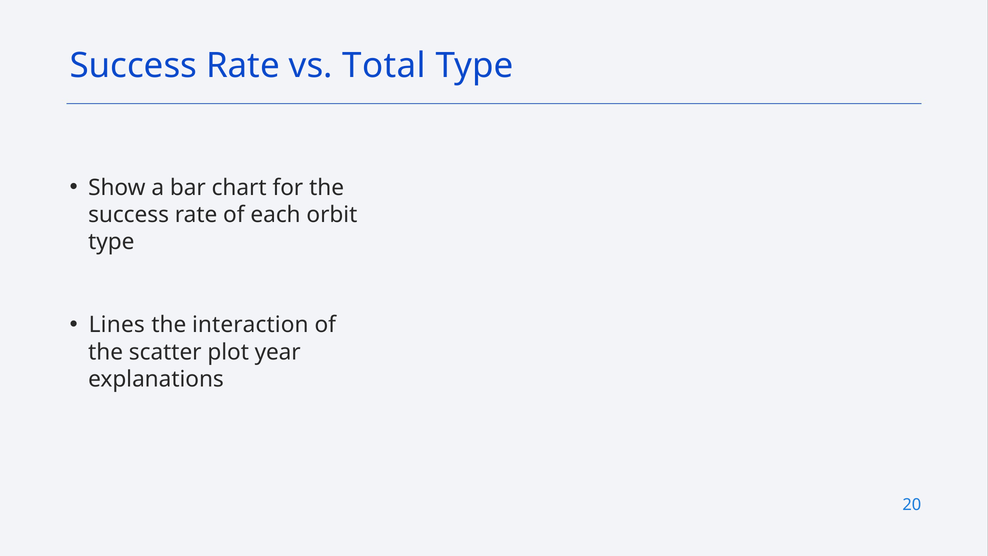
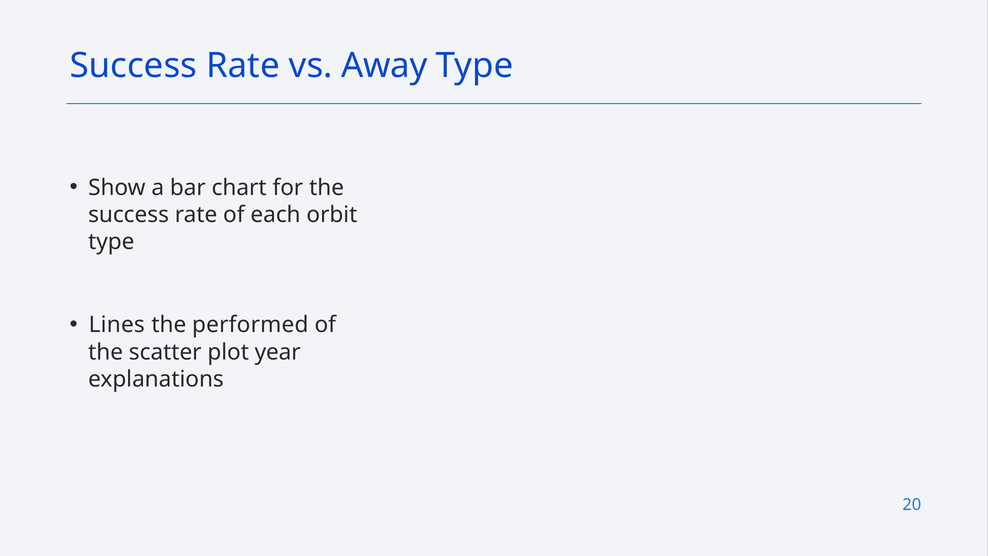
Total: Total -> Away (384, 66)
interaction: interaction -> performed (250, 325)
